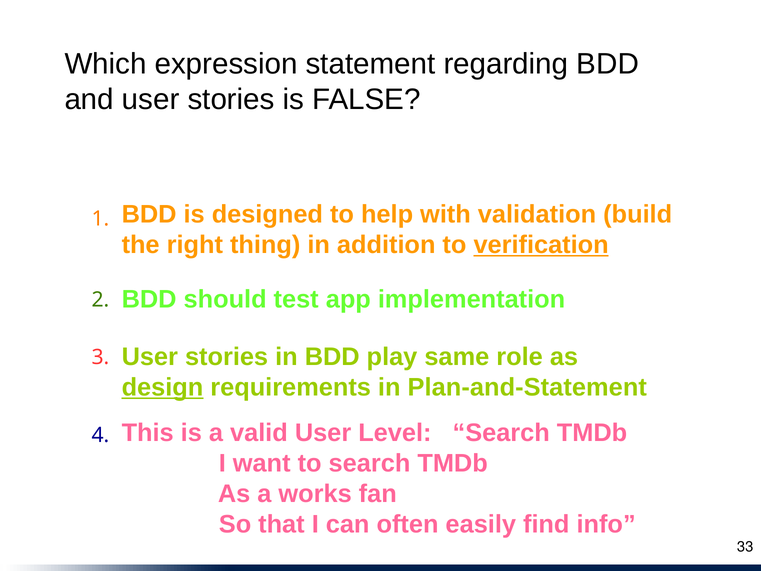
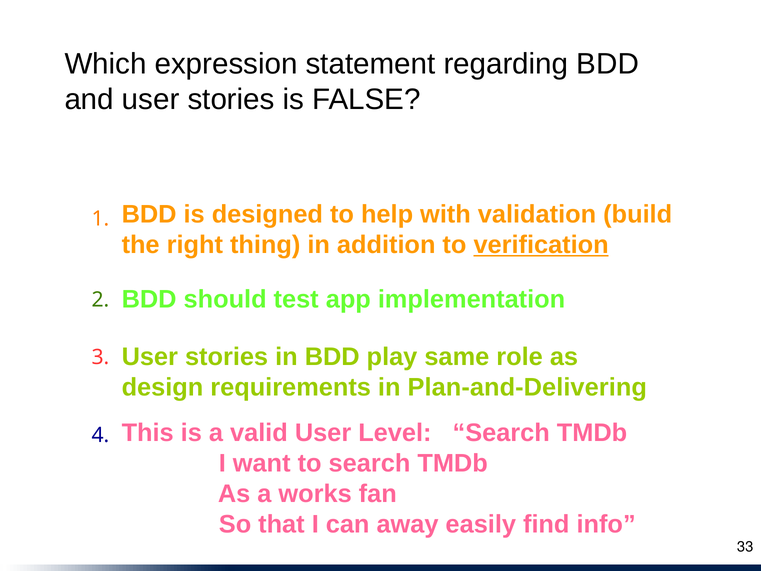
design underline: present -> none (162, 387)
Plan-and-Statement: Plan-and-Statement -> Plan-and-Delivering (527, 387)
often: often -> away (408, 524)
